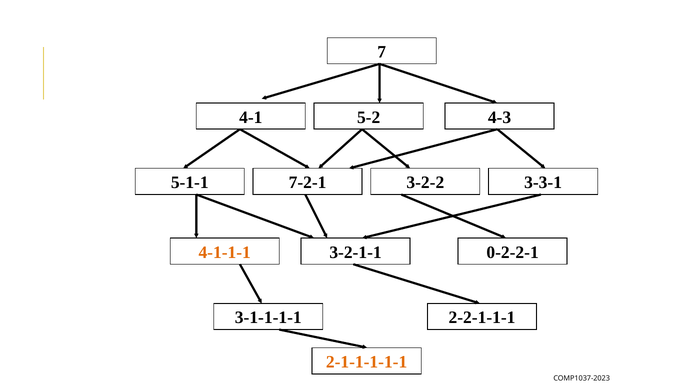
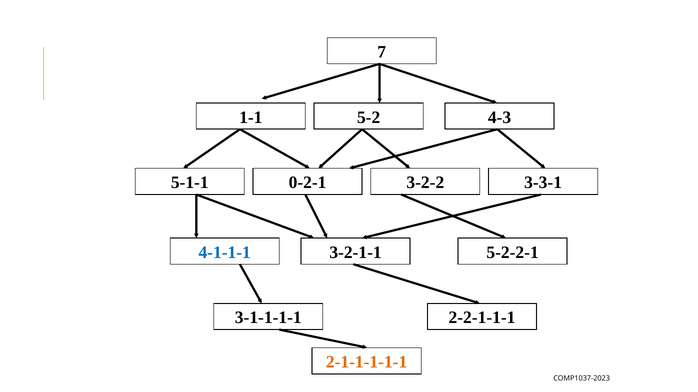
4-1: 4-1 -> 1-1 (251, 117)
7-2-1: 7-2-1 -> 0-2-1 (308, 183)
4-1-1-1 colour: orange -> blue (225, 253)
0-2-2-1: 0-2-2-1 -> 5-2-2-1 (513, 253)
